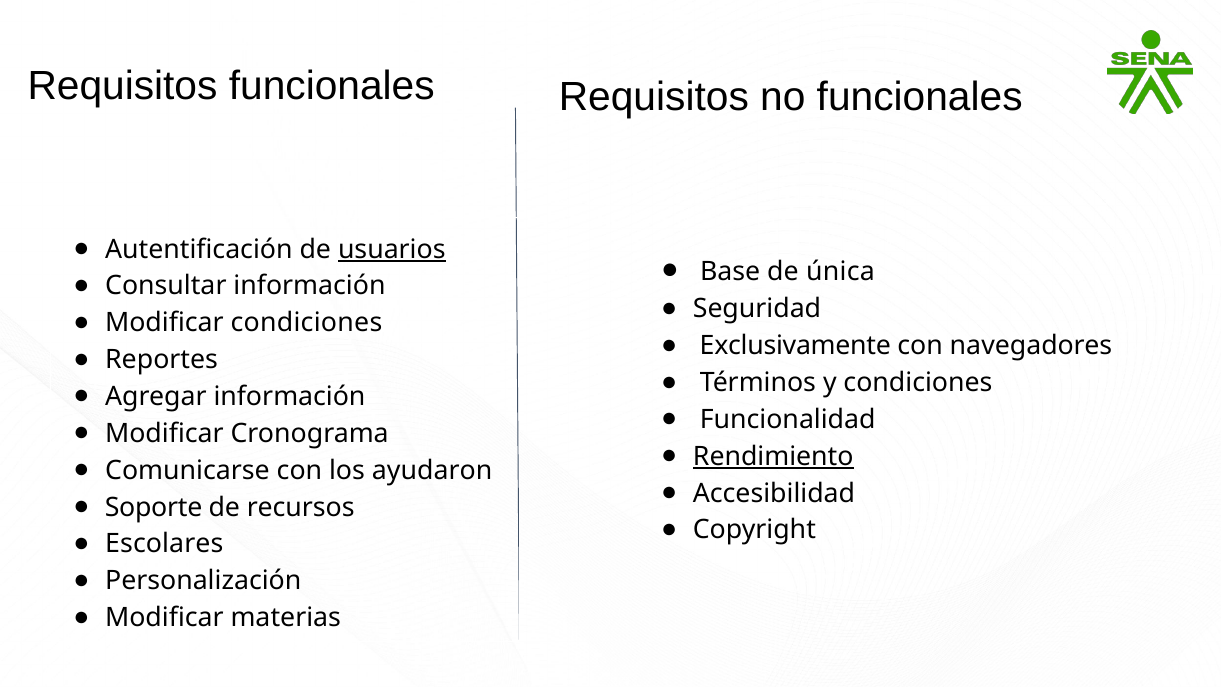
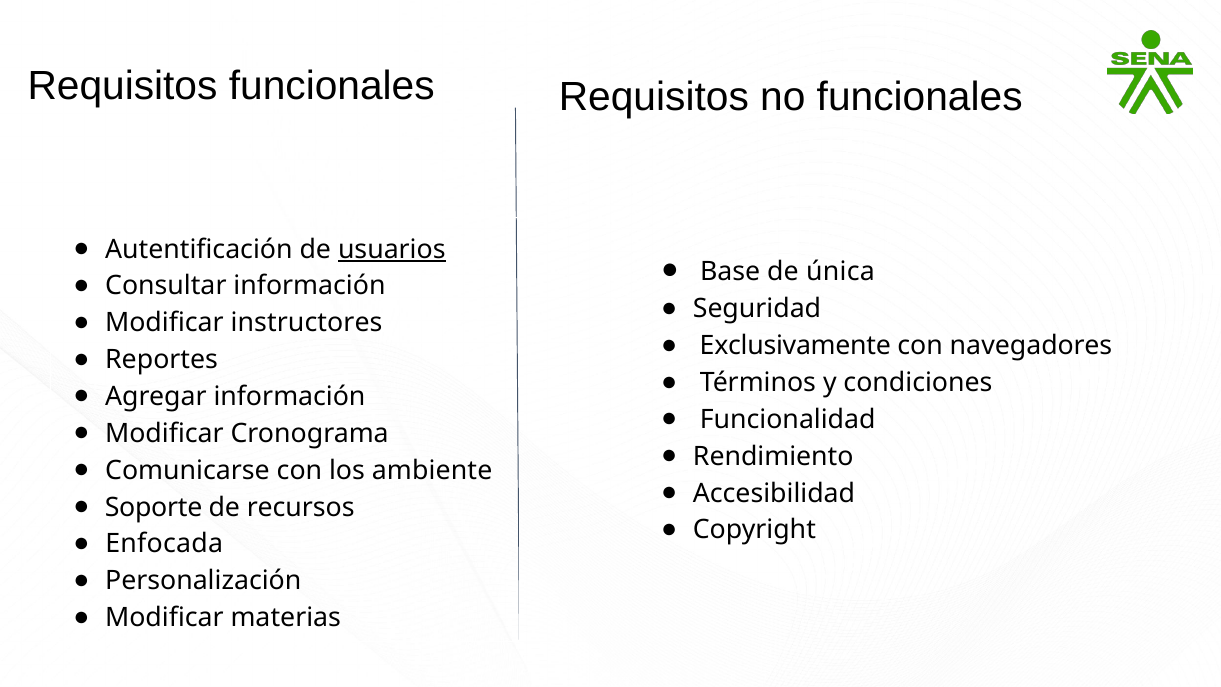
Modificar condiciones: condiciones -> instructores (307, 323)
Rendimiento underline: present -> none (773, 456)
ayudaron: ayudaron -> ambiente (432, 470)
Escolares: Escolares -> Enfocada (164, 544)
